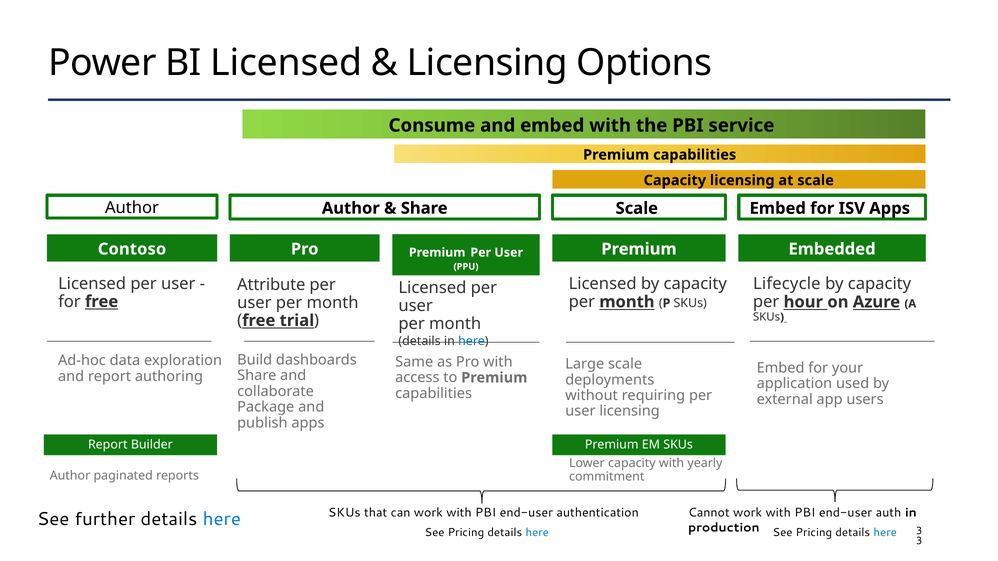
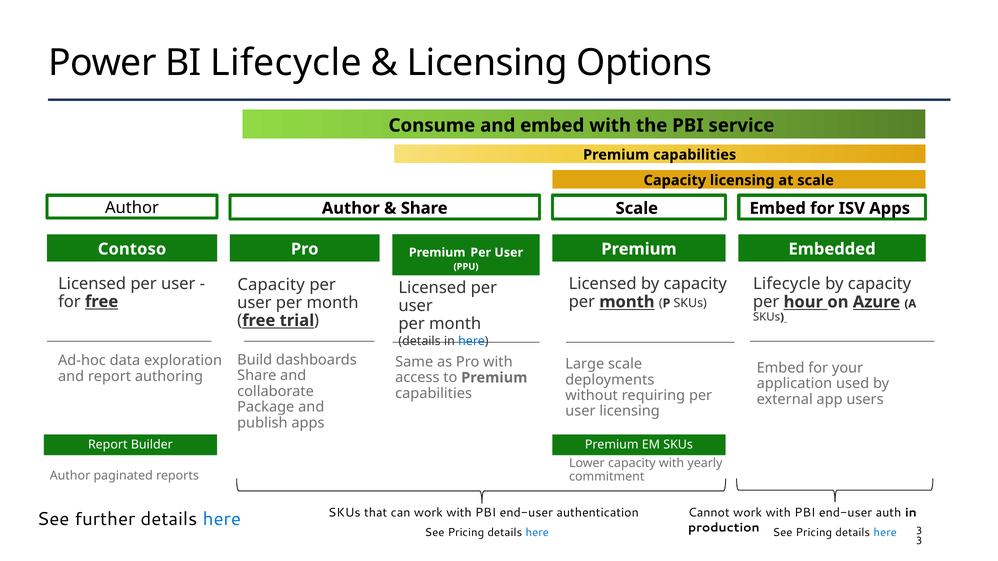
BI Licensed: Licensed -> Lifecycle (286, 63)
Attribute: Attribute -> Capacity (271, 285)
